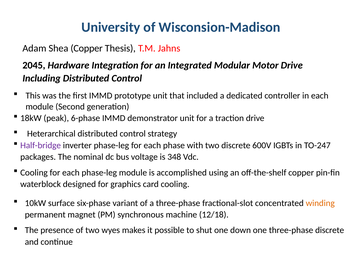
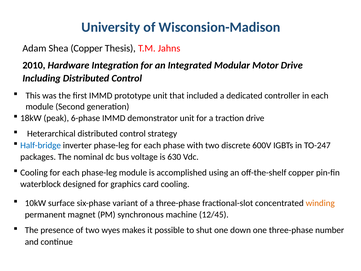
2045: 2045 -> 2010 (34, 65)
Half-bridge colour: purple -> blue (41, 145)
348: 348 -> 630 (174, 157)
12/18: 12/18 -> 12/45 (214, 214)
three-phase discrete: discrete -> number (330, 230)
